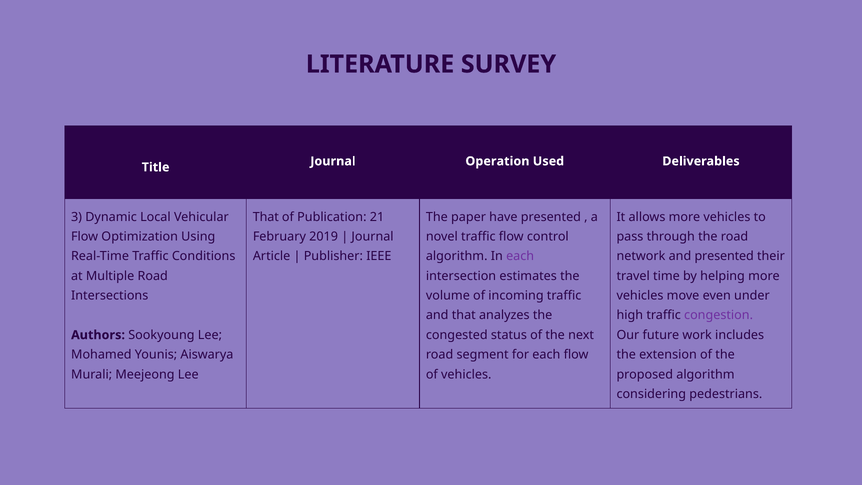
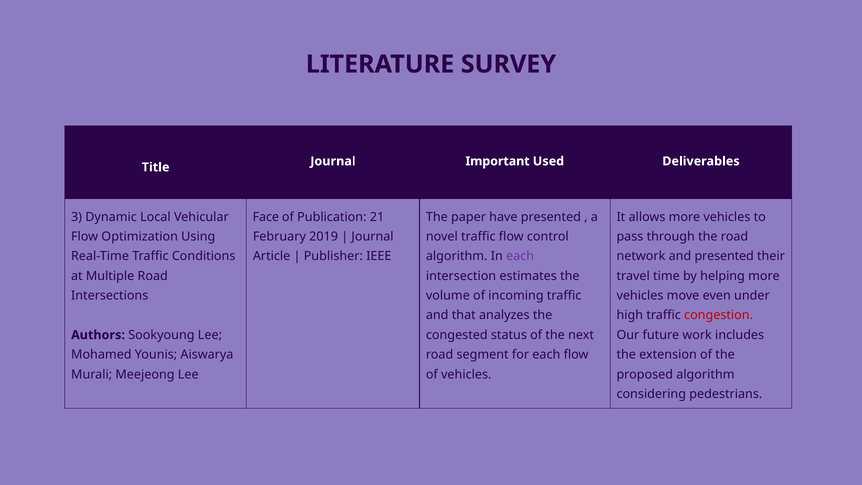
Operation: Operation -> Important (498, 161)
That: That -> Face (266, 217)
congestion colour: purple -> red (719, 315)
